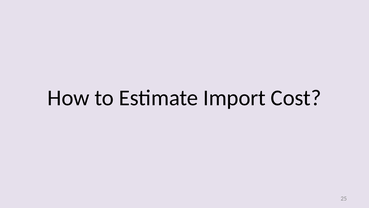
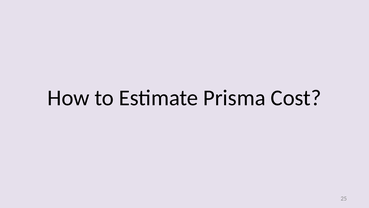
Import: Import -> Prisma (234, 98)
